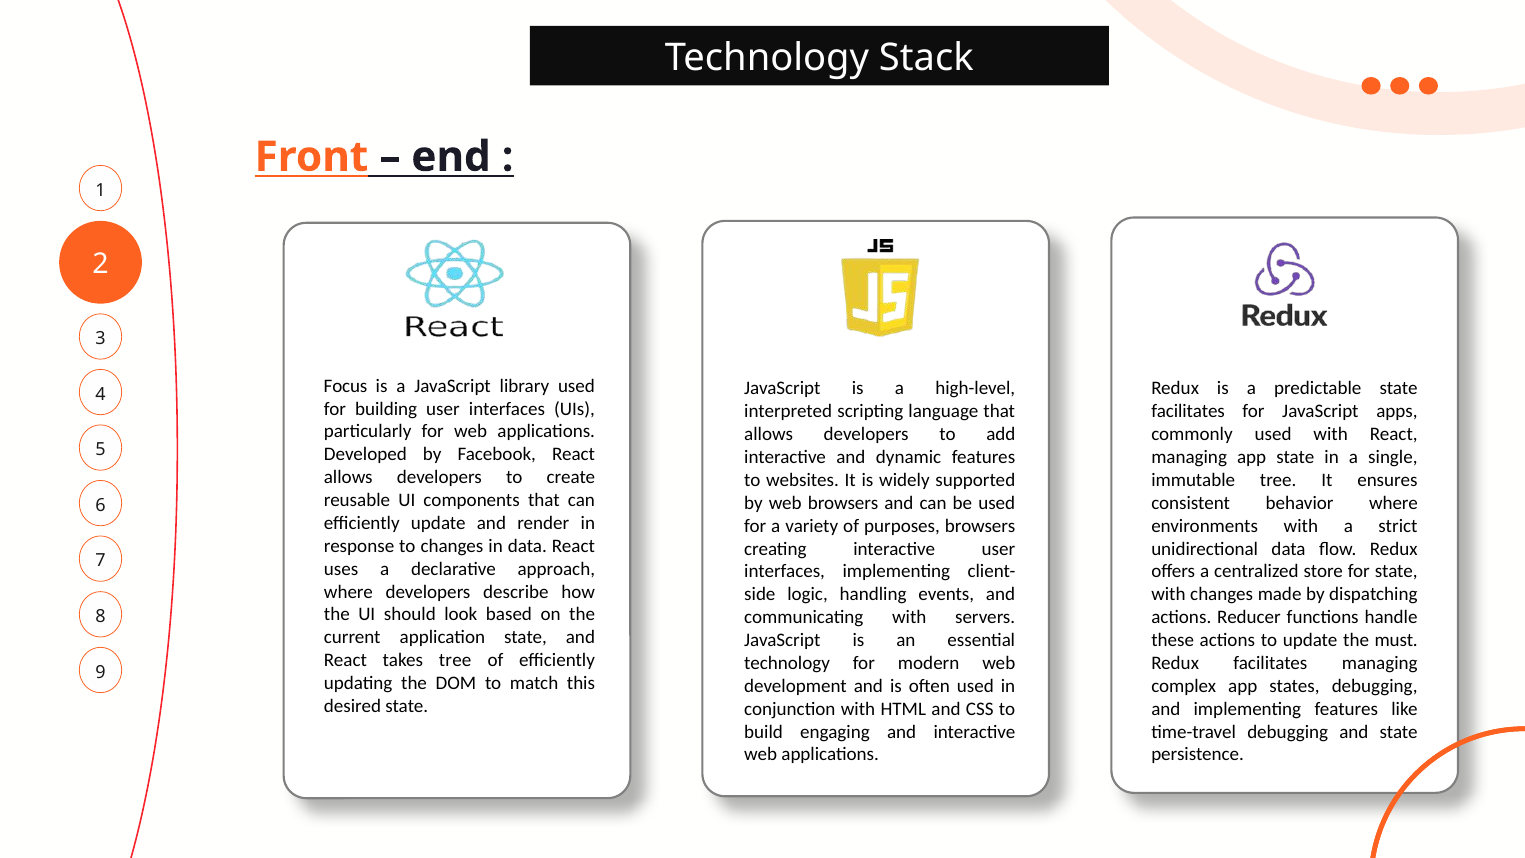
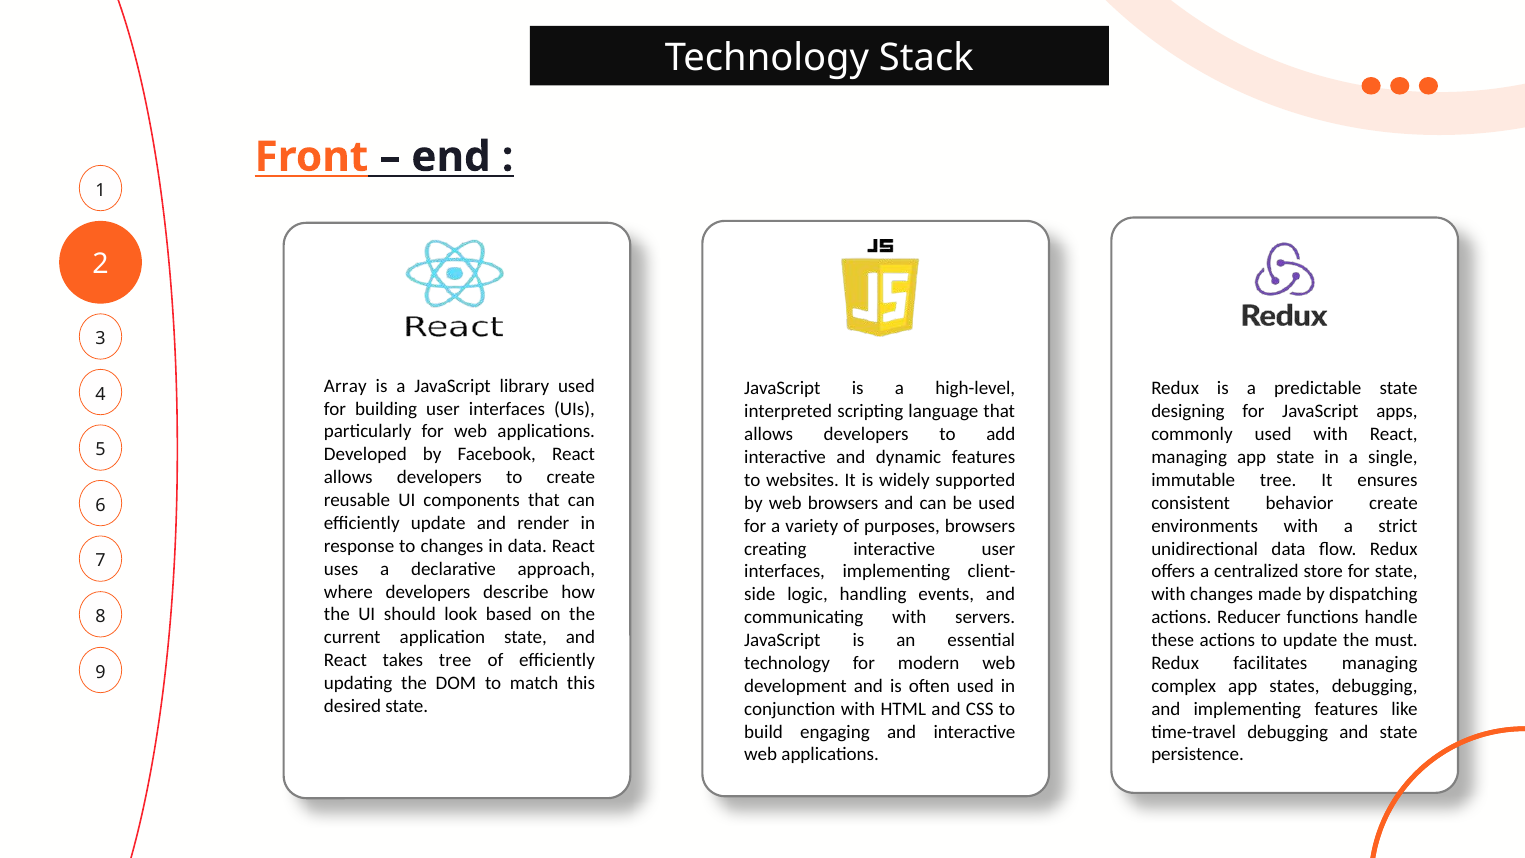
Focus: Focus -> Array (345, 386)
facilitates: facilitates -> designing (1188, 411)
behavior where: where -> create (1393, 503)
